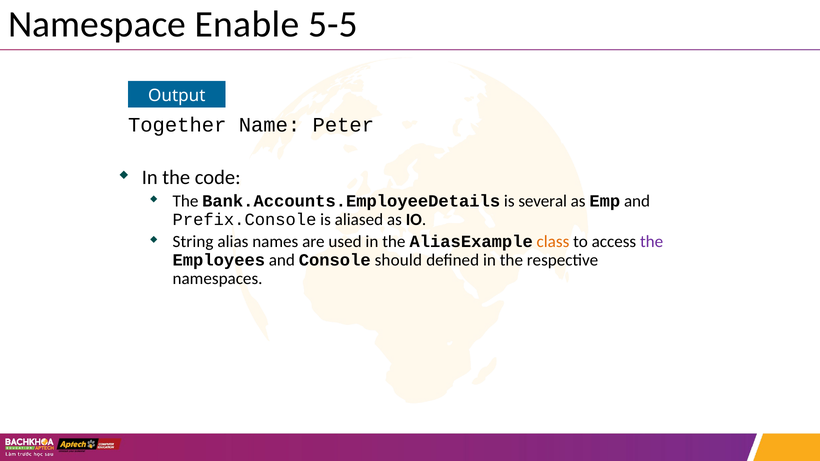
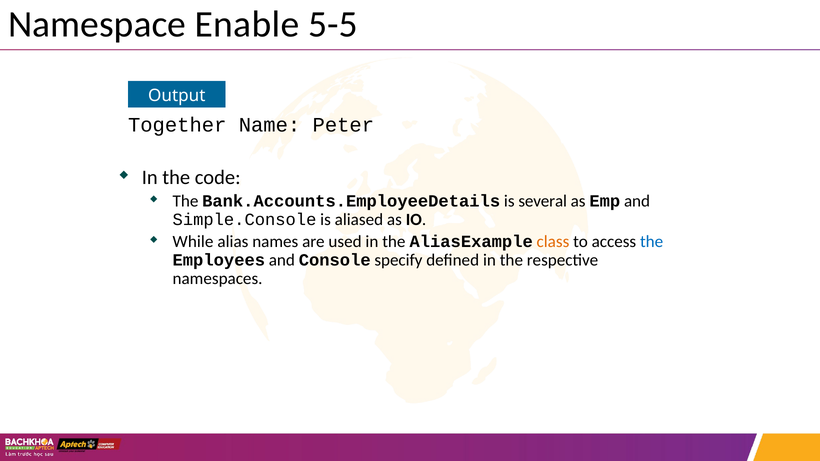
Prefix.Console: Prefix.Console -> Simple.Console (245, 220)
String: String -> While (193, 242)
the colour: purple -> blue (652, 242)
should: should -> specify (398, 260)
